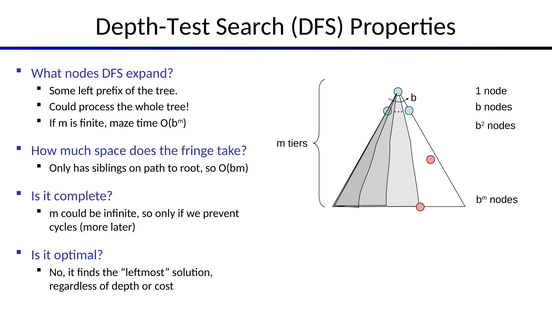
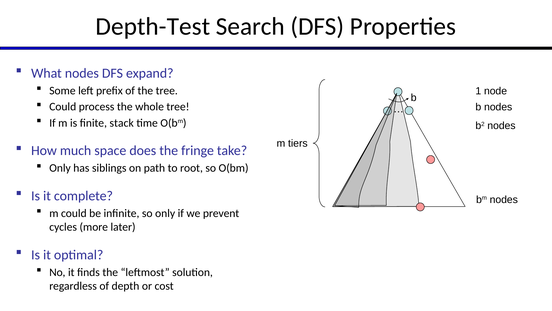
maze: maze -> stack (122, 123)
